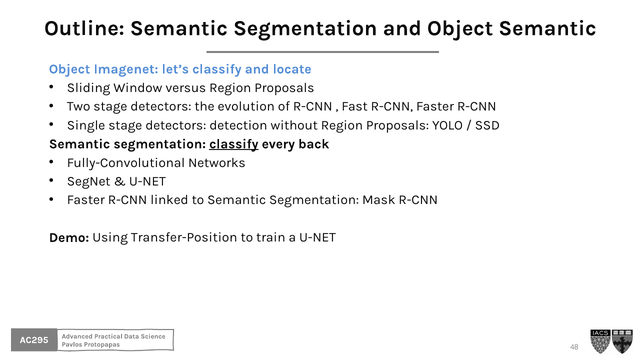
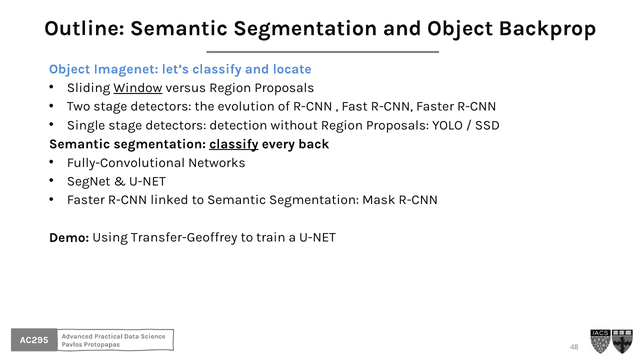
Object Semantic: Semantic -> Backprop (547, 28)
Window underline: none -> present (138, 88)
Transfer-Position: Transfer-Position -> Transfer-Geoffrey (184, 237)
